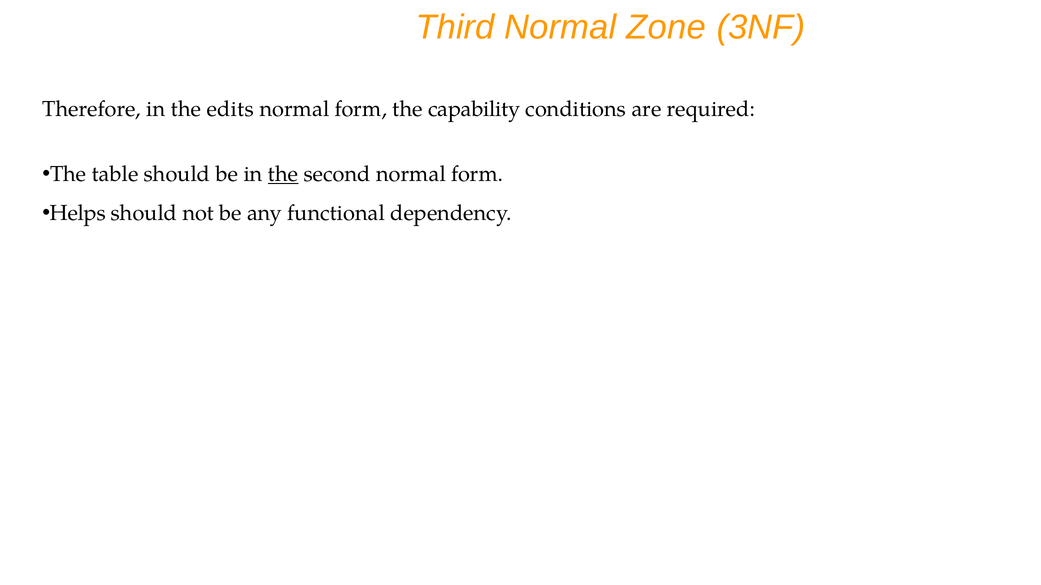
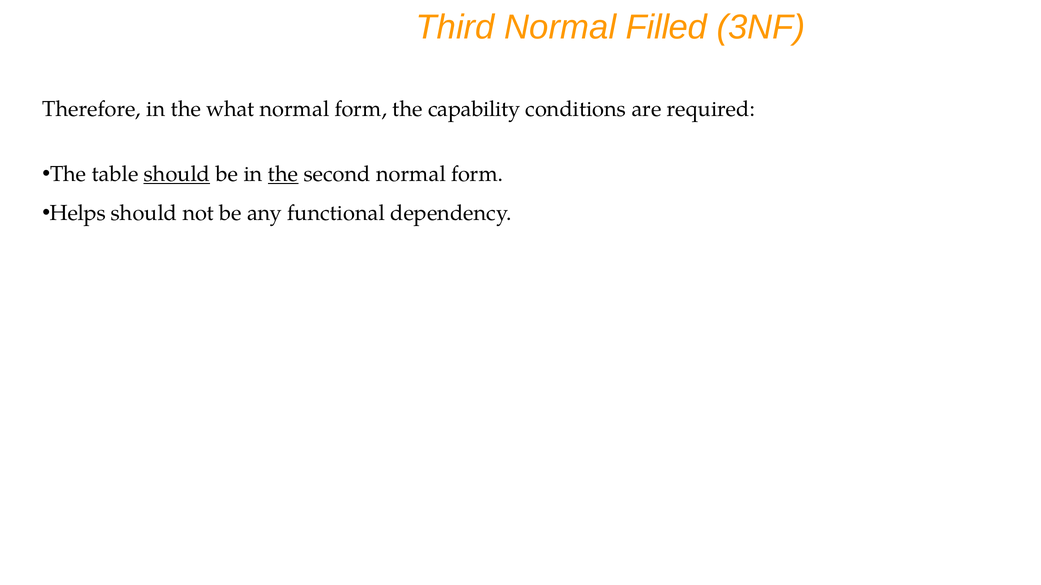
Zone: Zone -> Filled (667, 27)
edits: edits -> what (230, 109)
should underline: none -> present (177, 174)
